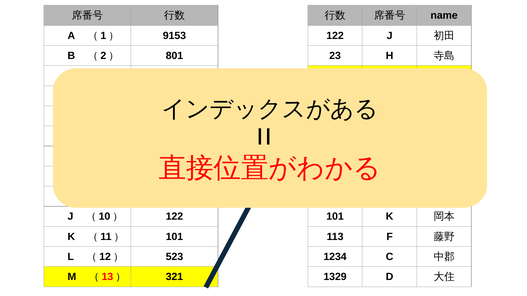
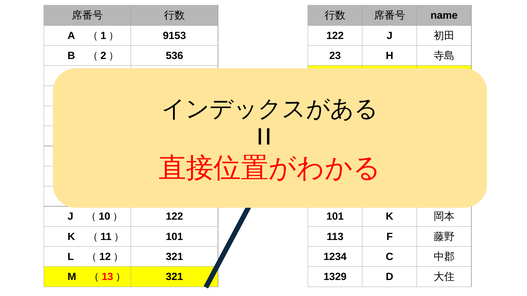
801: 801 -> 536 (174, 56)
（12） 523: 523 -> 321 (174, 257)
